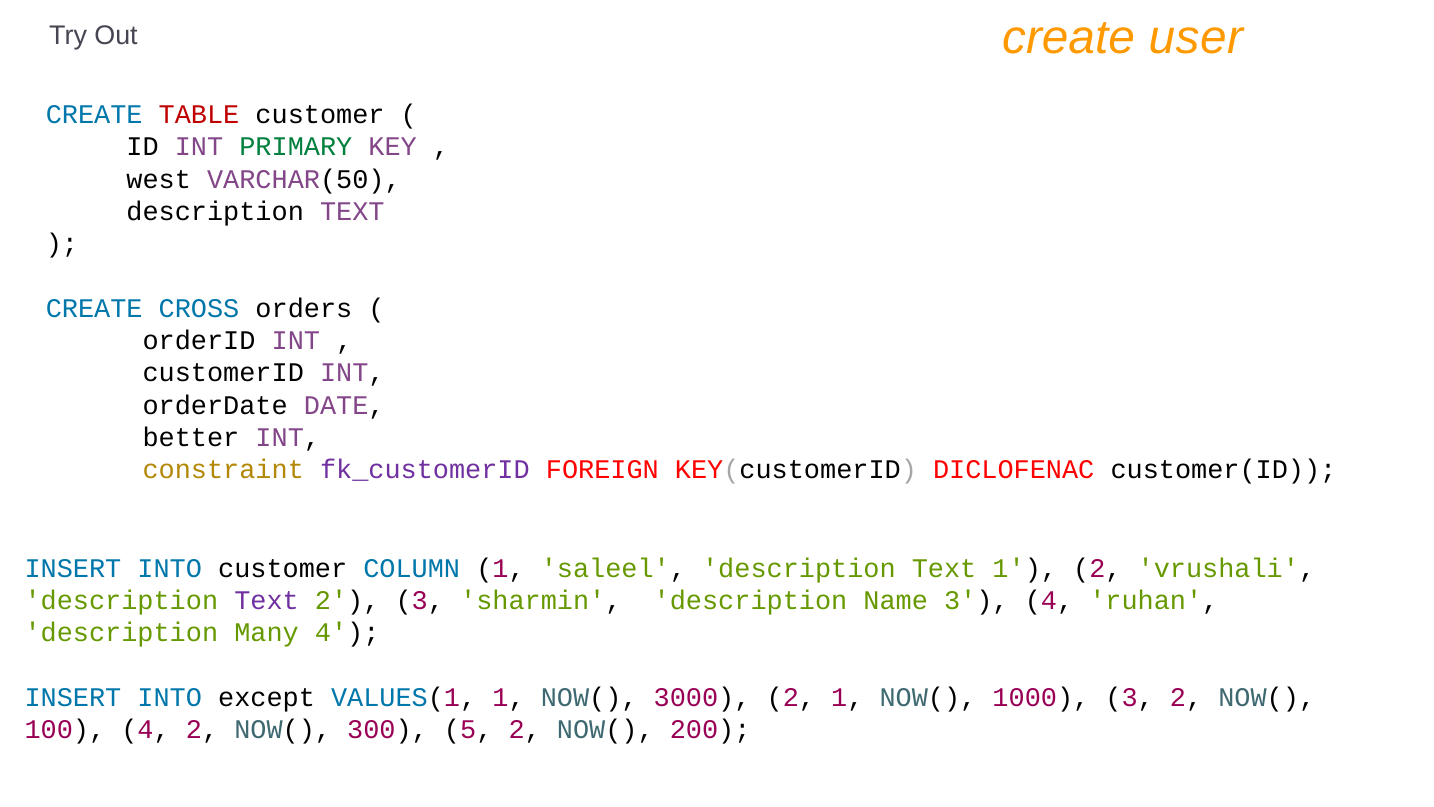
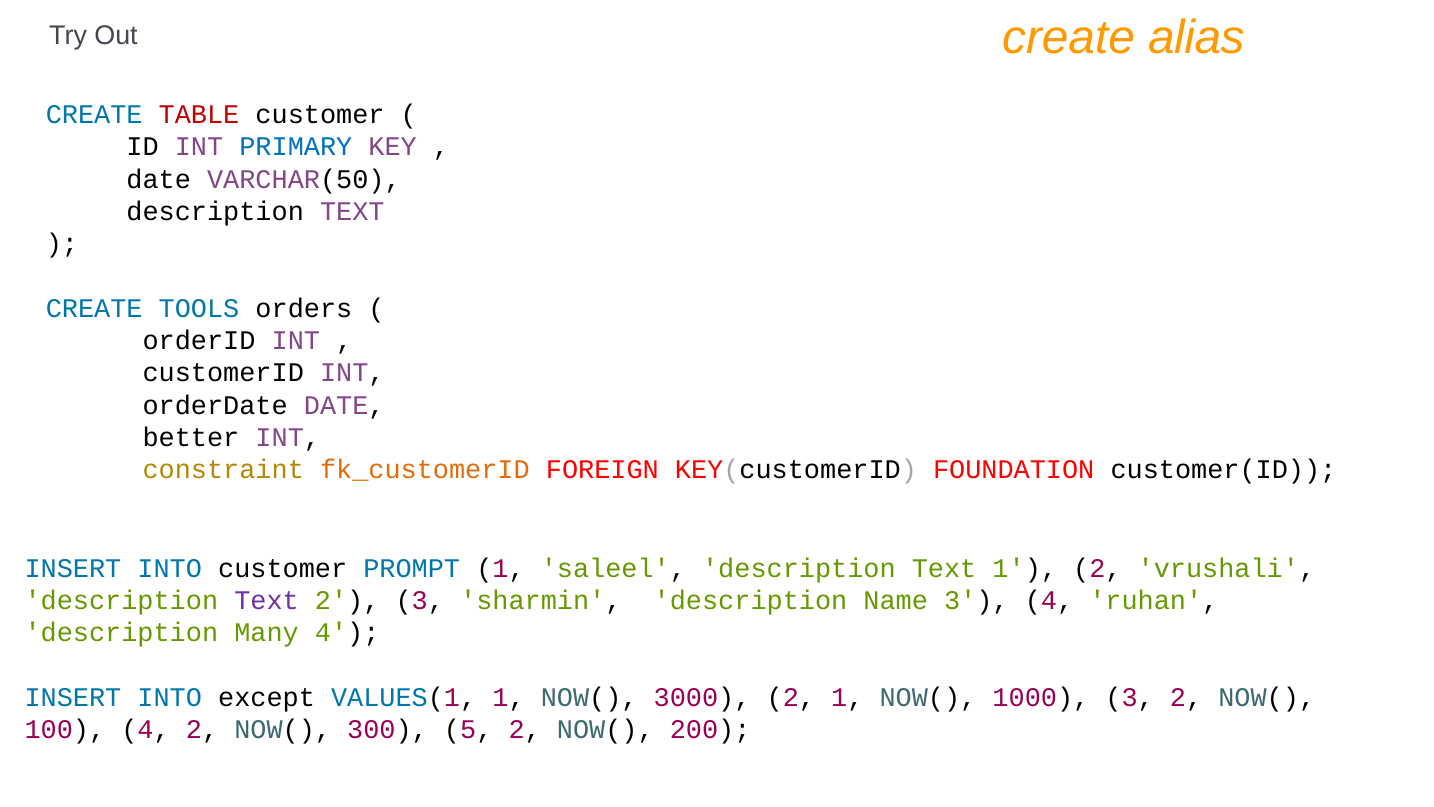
user: user -> alias (1196, 37)
PRIMARY colour: green -> blue (296, 147)
west: west -> date (159, 179)
CROSS: CROSS -> TOOLS (199, 308)
fk_customerID colour: purple -> orange (425, 470)
DICLOFENAC: DICLOFENAC -> FOUNDATION (1014, 470)
COLUMN: COLUMN -> PROMPT (412, 568)
